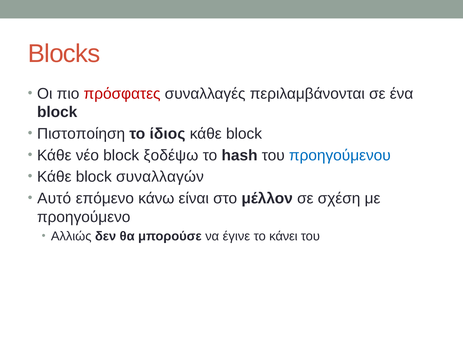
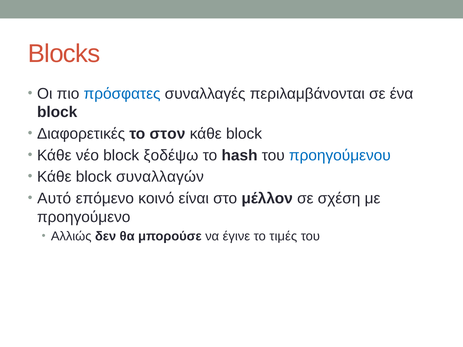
πρόσφατες colour: red -> blue (122, 94)
Πιστοποίηση: Πιστοποίηση -> Διαφορετικές (81, 134)
ίδιος: ίδιος -> στον (167, 134)
κάνω: κάνω -> κοινό (156, 199)
κάνει: κάνει -> τιμές (283, 237)
